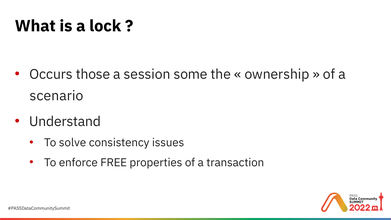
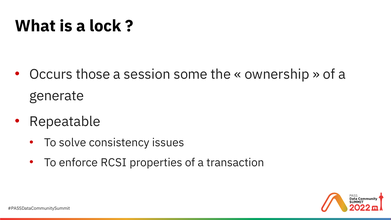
scenario: scenario -> generate (57, 96)
Understand: Understand -> Repeatable (65, 122)
FREE: FREE -> RCSI (114, 162)
